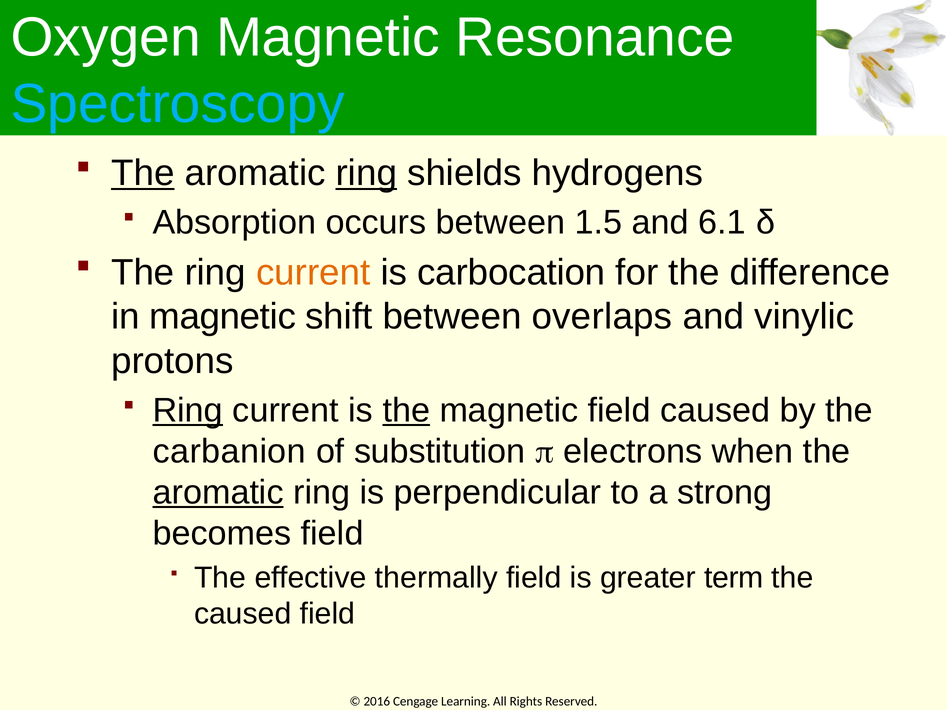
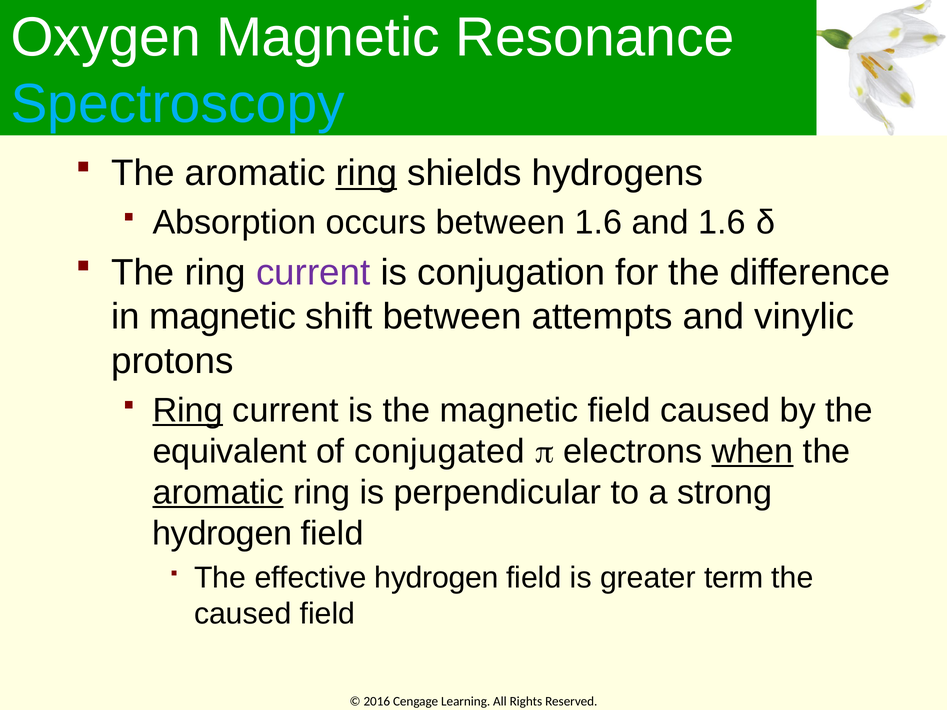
The underline: present -> none (143, 173)
between 1.5: 1.5 -> 1.6 (598, 223)
and 6.1: 6.1 -> 1.6 (722, 223)
current colour: orange -> purple (313, 273)
carbocation: carbocation -> conjugation (511, 273)
overlaps: overlaps -> attempts (602, 317)
the underline: present -> none (406, 410)
carbanion: carbanion -> equivalent (230, 451)
substitution: substitution -> conjugated (439, 451)
when underline: none -> present (753, 451)
becomes: becomes -> hydrogen (222, 533)
effective thermally: thermally -> hydrogen (436, 578)
